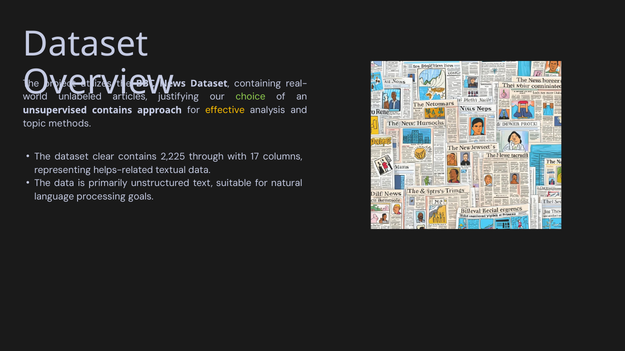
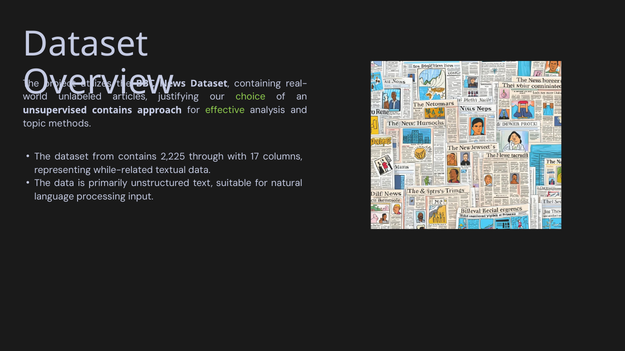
effective colour: yellow -> light green (225, 110)
clear: clear -> from (103, 157)
helps-related: helps-related -> while-related (123, 170)
goals: goals -> input (141, 197)
